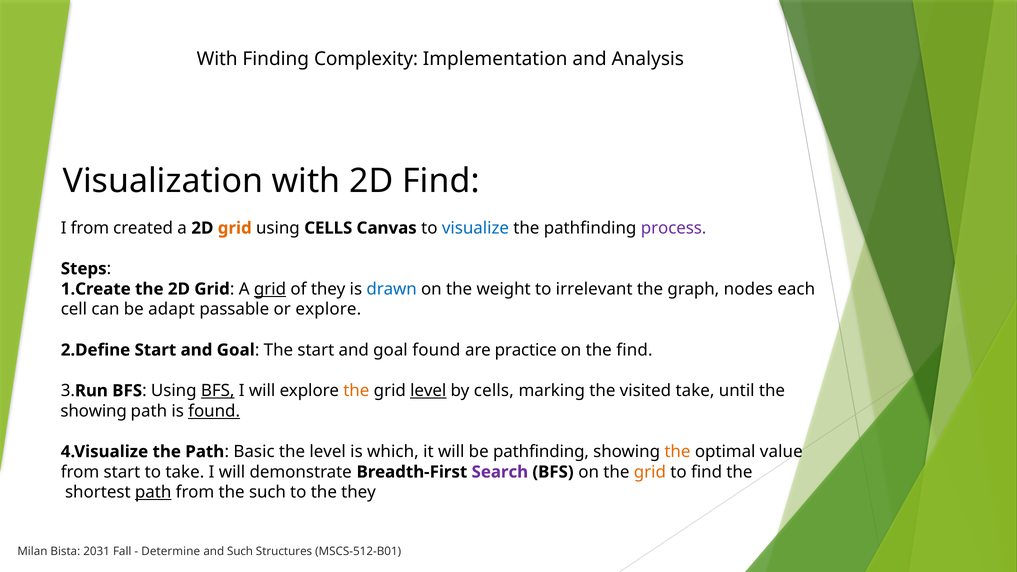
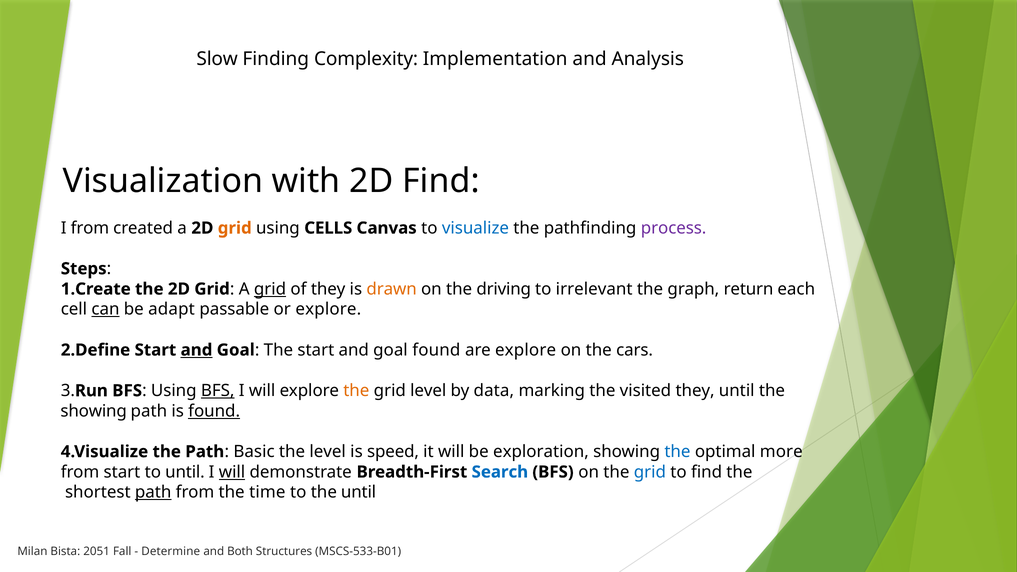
With: With -> Slow (217, 59)
drawn colour: blue -> orange (392, 289)
weight: weight -> driving (504, 289)
nodes: nodes -> return (749, 289)
can underline: none -> present (105, 309)
and underline: none -> present (197, 350)
are practice: practice -> explore (526, 350)
the find: find -> cars (635, 350)
level underline: present -> none (428, 391)
by cells: cells -> data (494, 391)
visited take: take -> they (695, 391)
which: which -> speed (393, 452)
be pathfinding: pathfinding -> exploration (541, 452)
the colour: orange -> blue (677, 452)
value: value -> more (781, 452)
to take: take -> until (185, 472)
will underline: none -> present (232, 472)
Search colour: purple -> blue (500, 472)
grid colour: orange -> blue (650, 472)
the such: such -> time (267, 492)
the they: they -> until (359, 492)
2031: 2031 -> 2051 (97, 551)
and Such: Such -> Both (240, 551)
MSCS-512-B01: MSCS-512-B01 -> MSCS-533-B01 (358, 551)
